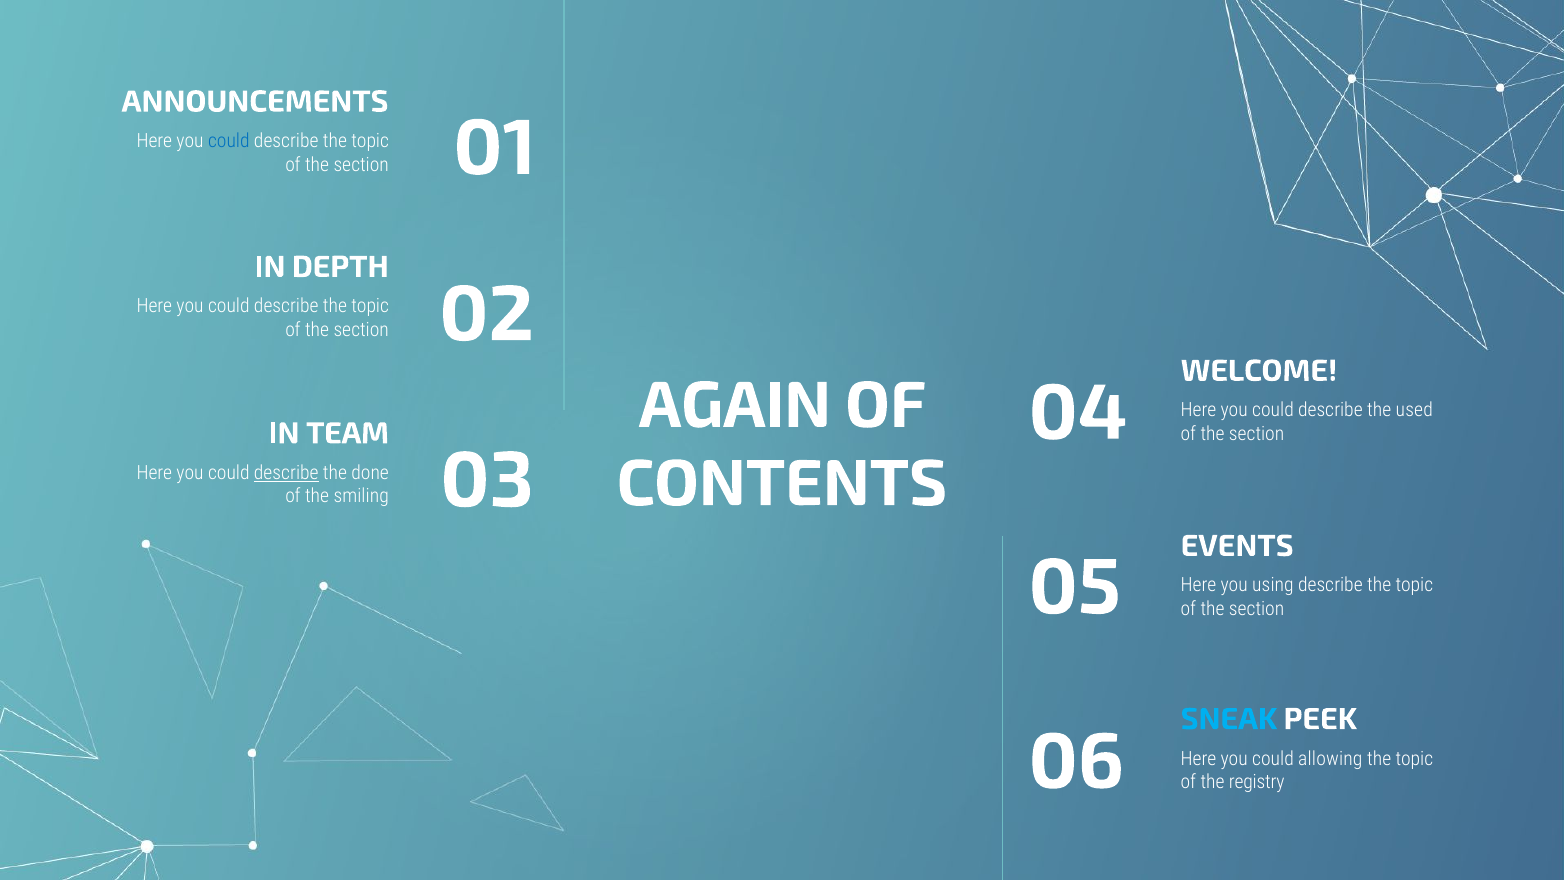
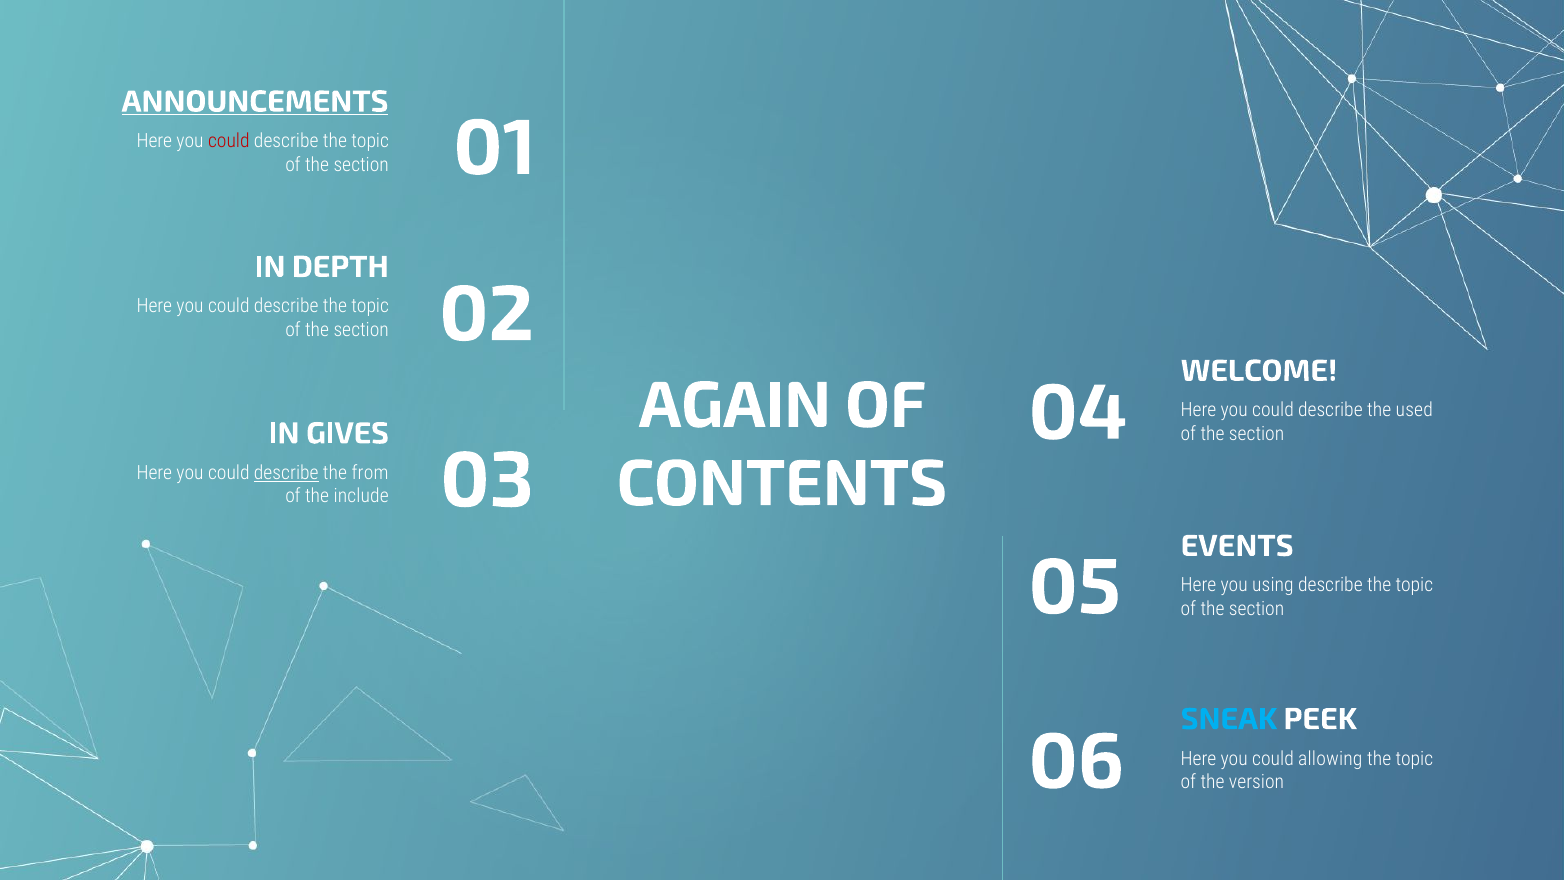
ANNOUNCEMENTS underline: none -> present (255, 101)
could colour: blue -> red (229, 141)
TEAM: TEAM -> GIVES (348, 433)
done: done -> from (370, 473)
smiling: smiling -> include (361, 496)
registry: registry -> version (1257, 782)
